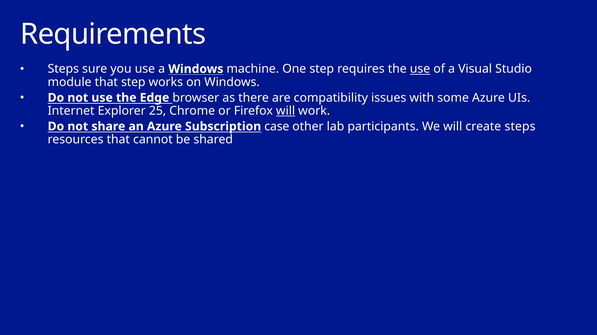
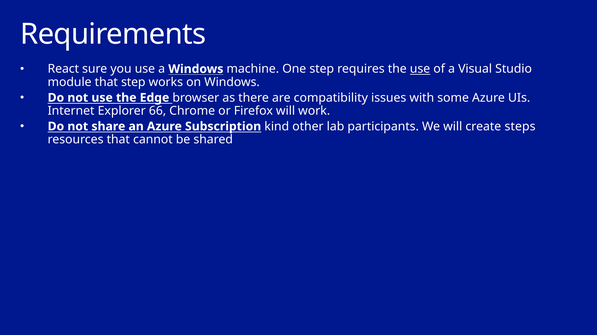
Steps: Steps -> React (63, 69)
25: 25 -> 66 (158, 111)
will underline: present -> none (286, 111)
case: case -> kind (277, 127)
